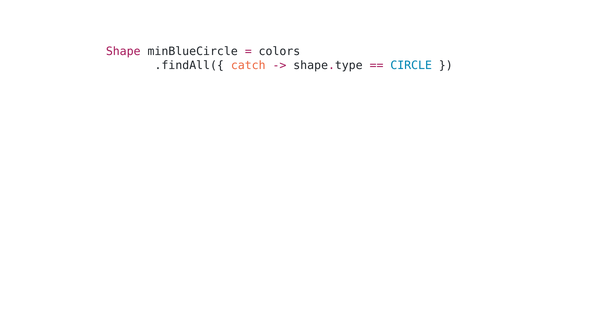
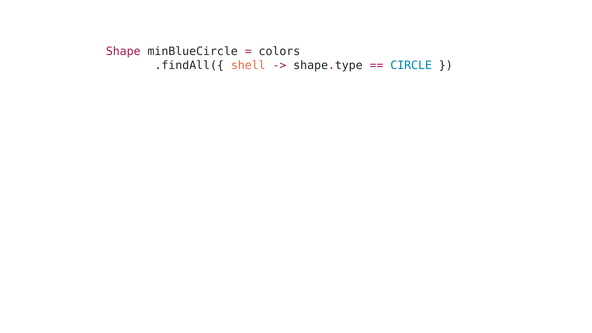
catch: catch -> shell (248, 65)
